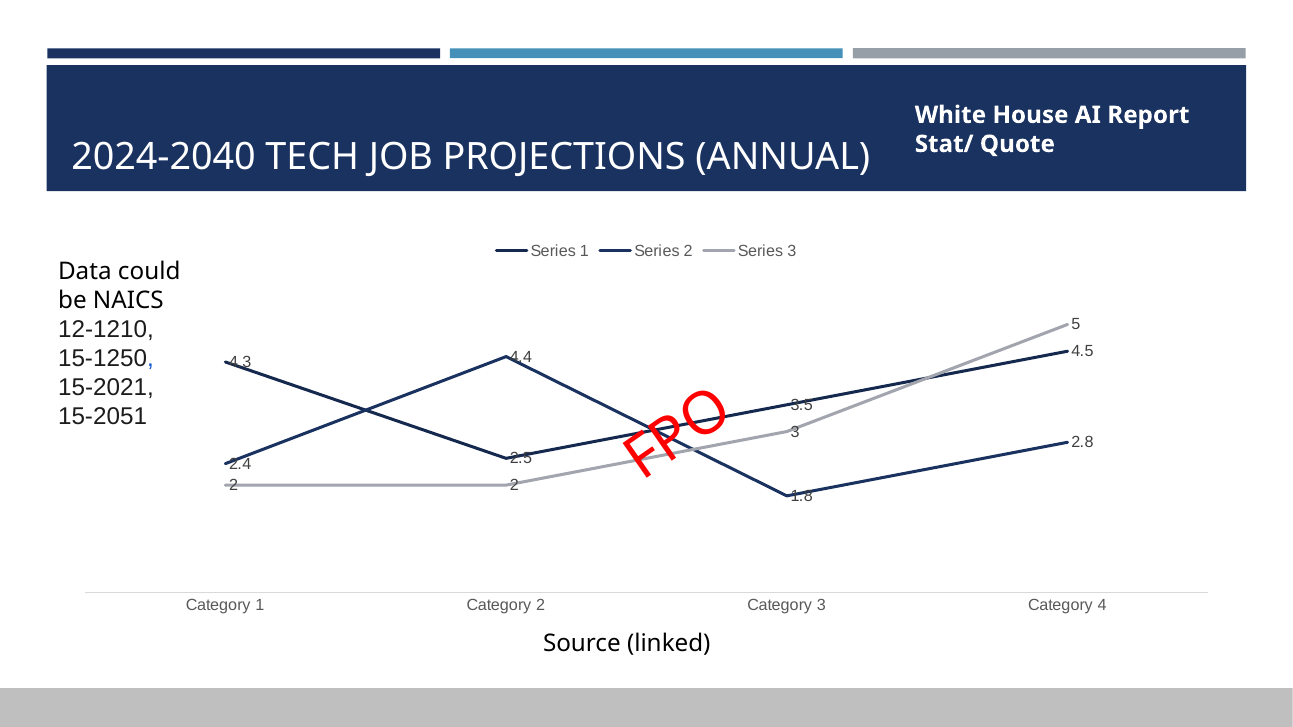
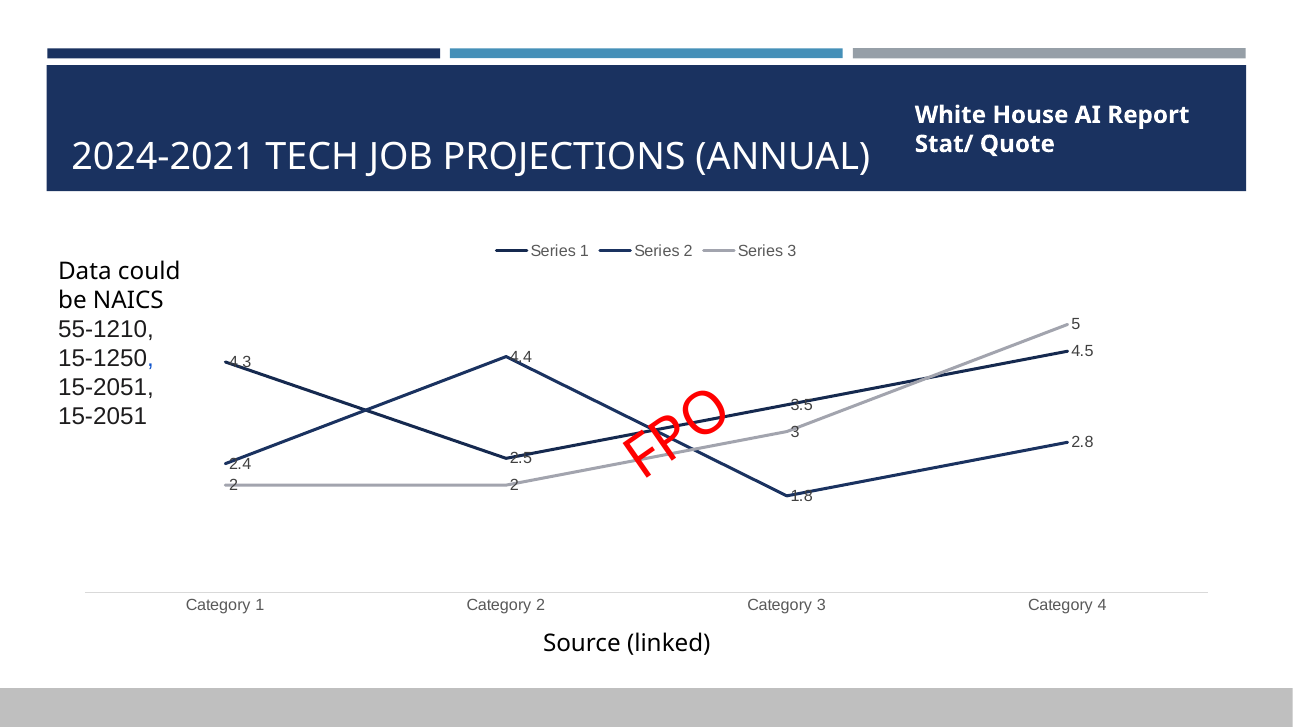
2024-2040: 2024-2040 -> 2024-2021 (164, 157)
12-1210: 12-1210 -> 55-1210 (106, 330)
15-2021: 15-2021 -> 15-2051 (106, 388)
